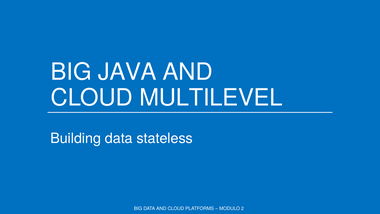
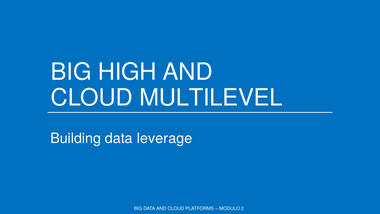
JAVA: JAVA -> HIGH (127, 72)
stateless: stateless -> leverage (165, 138)
